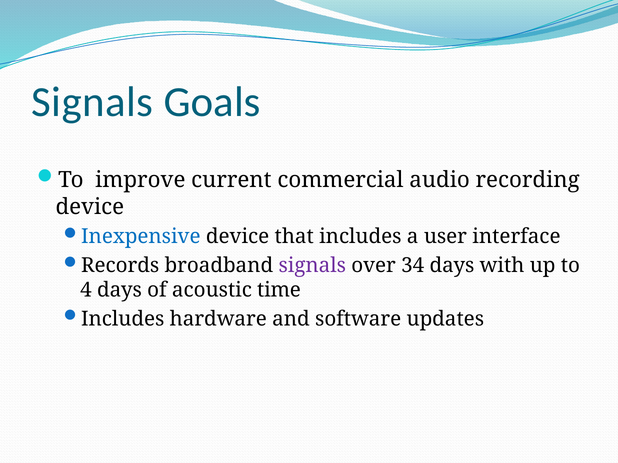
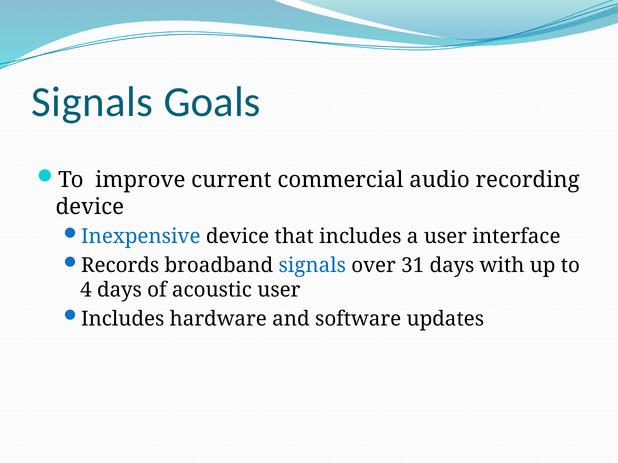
signals colour: purple -> blue (312, 266)
34: 34 -> 31 (413, 266)
acoustic time: time -> user (279, 290)
